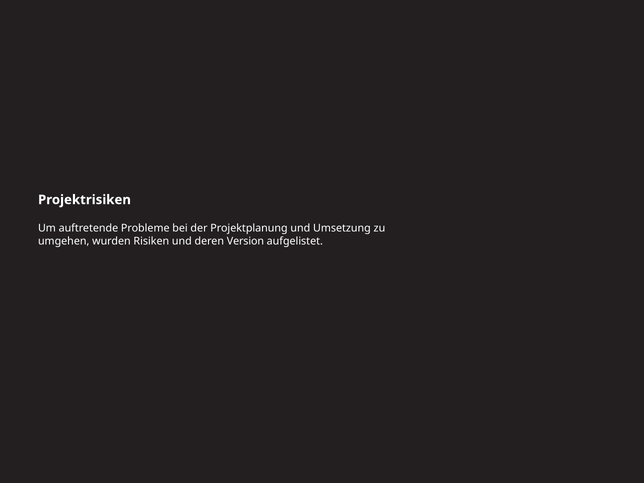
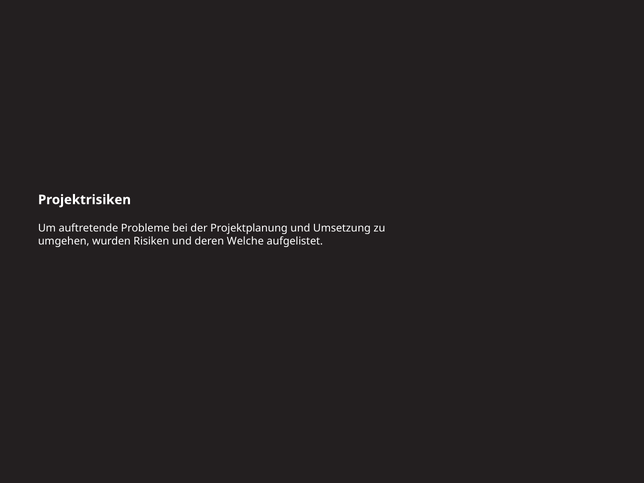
Version: Version -> Welche (245, 241)
